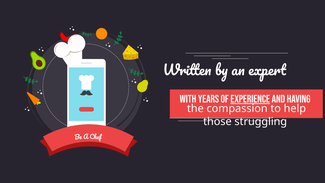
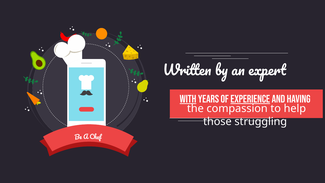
with underline: none -> present (188, 99)
